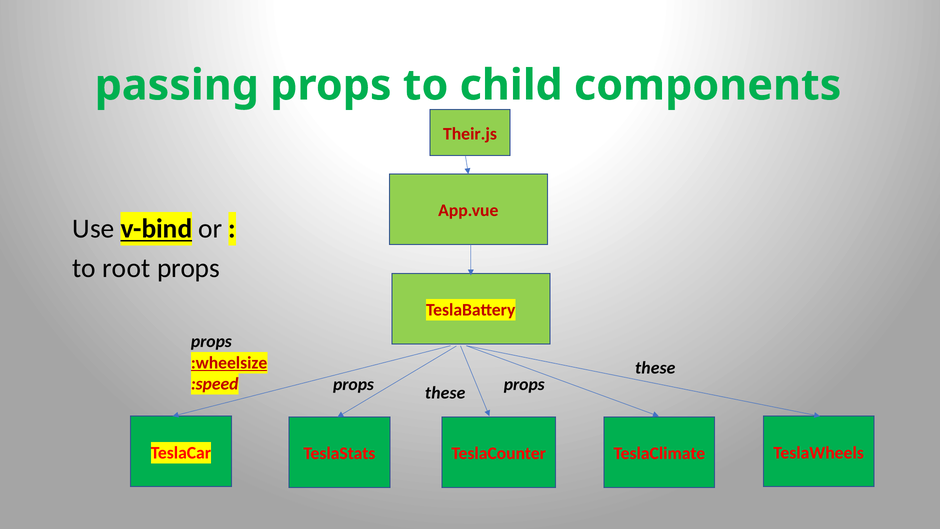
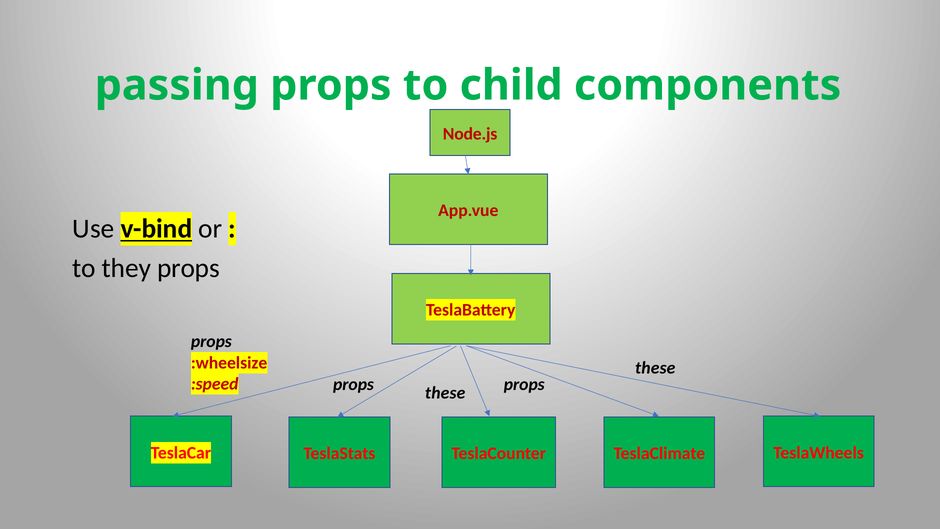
Their.js: Their.js -> Node.js (470, 134)
root: root -> they (126, 268)
:wheelsize underline: present -> none (229, 363)
